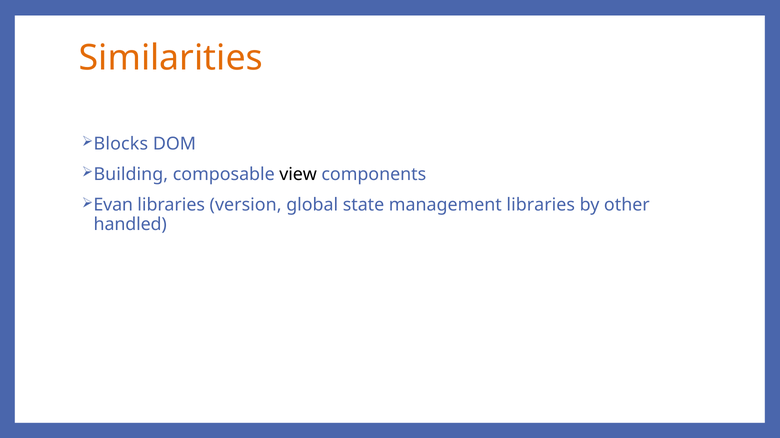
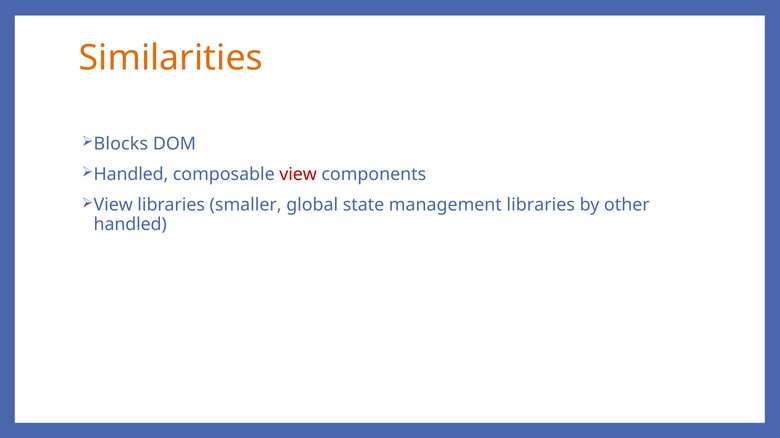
Building: Building -> Handled (131, 175)
view colour: black -> red (298, 175)
Evan: Evan -> View (113, 205)
version: version -> smaller (246, 205)
